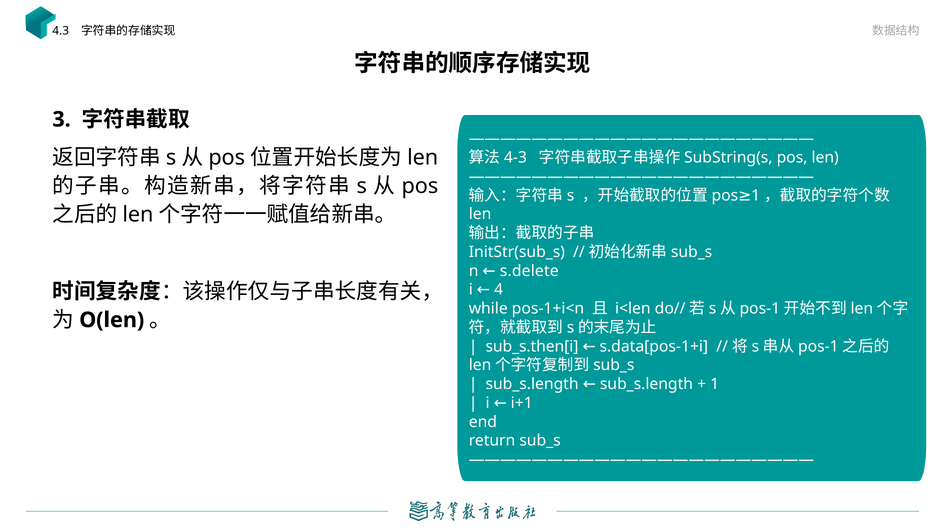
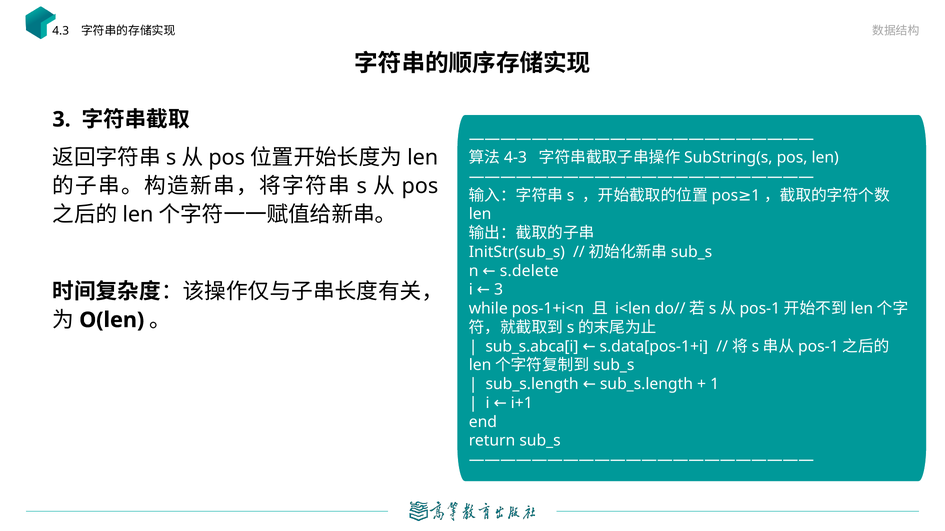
i 4: 4 -> 3 (499, 290)
sub_s.then[i: sub_s.then[i -> sub_s.abca[i (532, 347)
